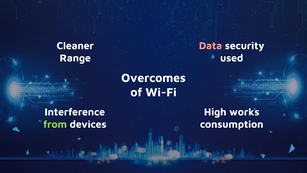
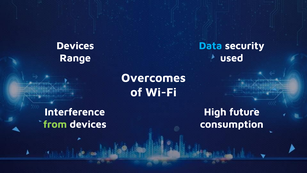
Cleaner: Cleaner -> Devices (75, 46)
Data colour: pink -> light blue (210, 46)
works: works -> future (244, 112)
